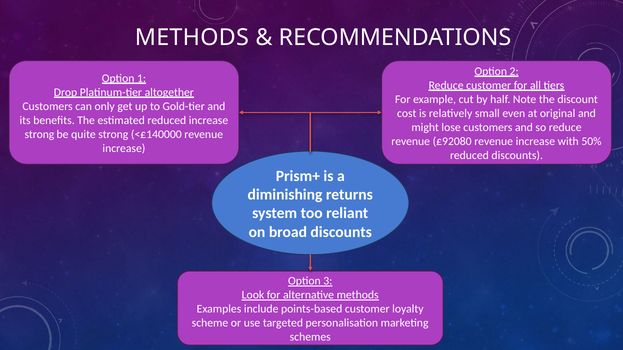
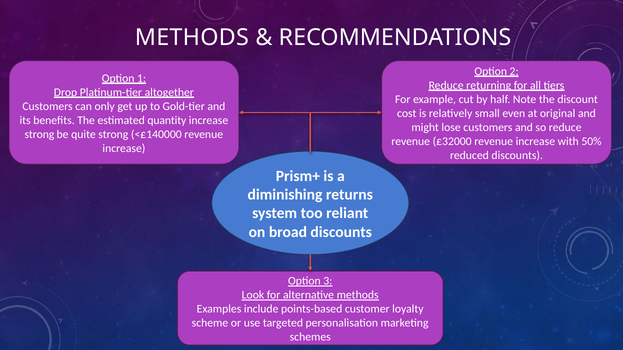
Reduce customer: customer -> returning (489, 85)
estimated reduced: reduced -> quantity (167, 120)
£92080: £92080 -> £32000 (452, 141)
